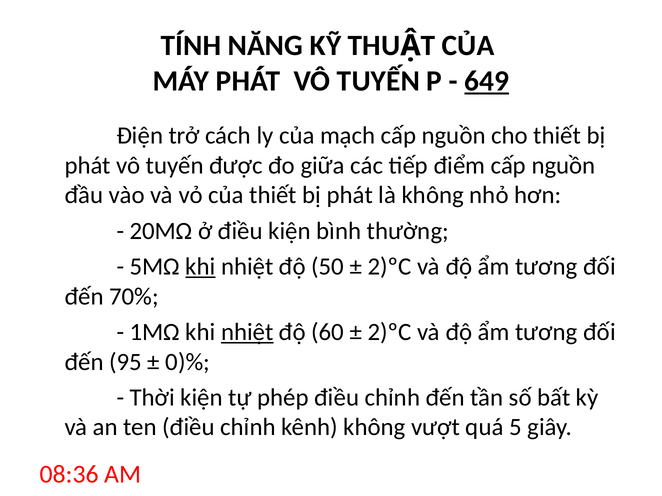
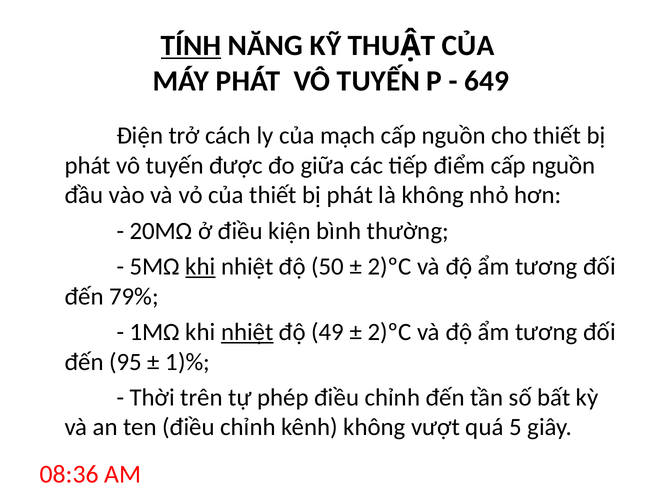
TÍNH underline: none -> present (191, 46)
649 underline: present -> none (487, 81)
70%: 70% -> 79% (134, 297)
60: 60 -> 49 (328, 332)
0)%: 0)% -> 1)% (188, 362)
Thời kiện: kiện -> trên (201, 398)
